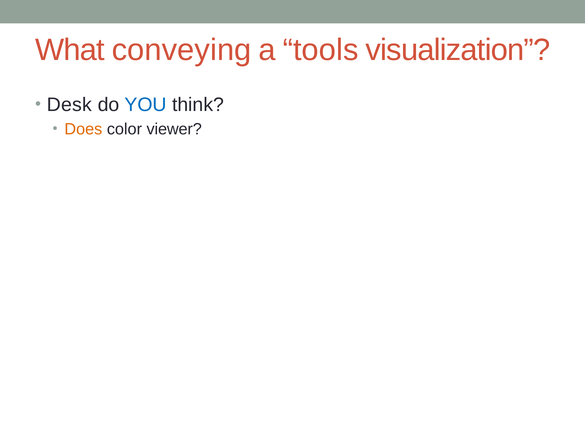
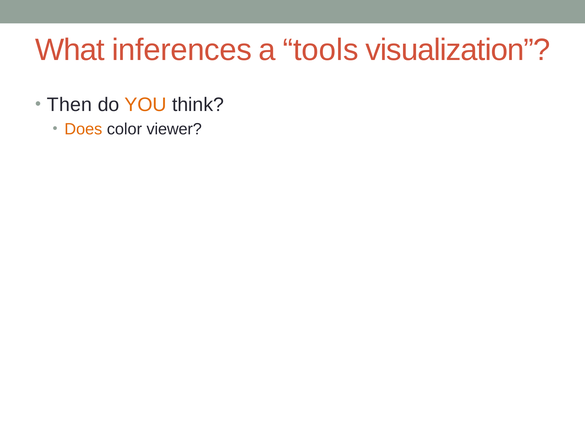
conveying: conveying -> inferences (182, 50)
Desk: Desk -> Then (69, 105)
YOU colour: blue -> orange (146, 105)
